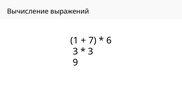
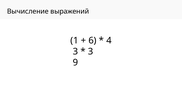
7: 7 -> 6 (92, 41)
6: 6 -> 4 (109, 41)
